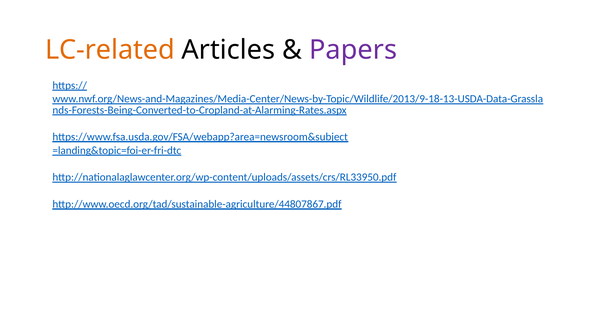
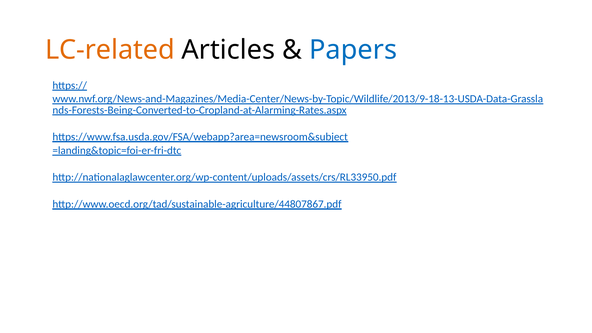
Papers colour: purple -> blue (353, 50)
